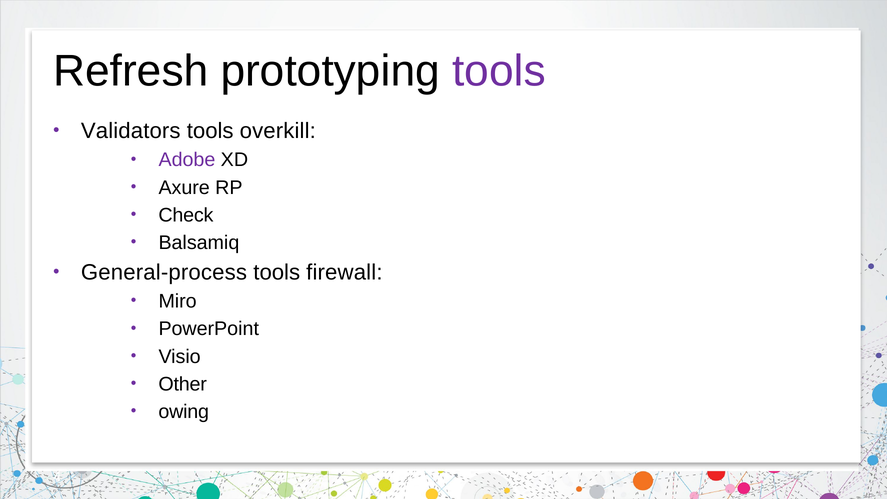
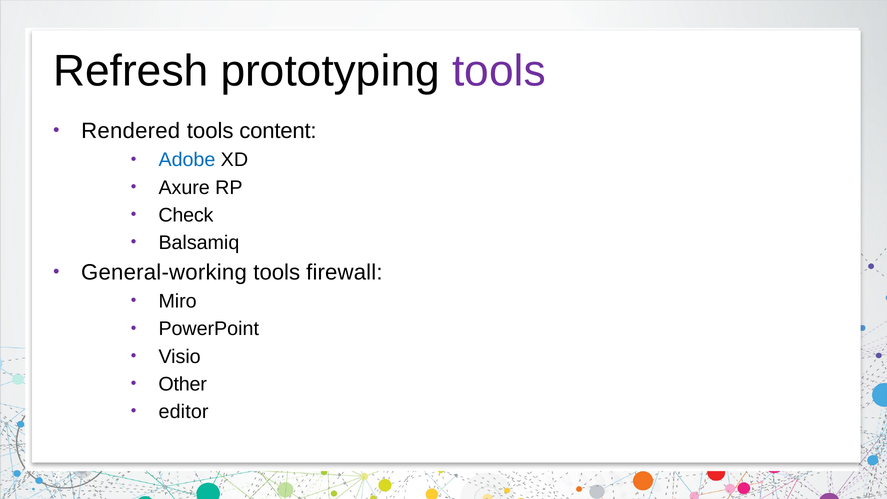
Validators: Validators -> Rendered (131, 131)
overkill: overkill -> content (278, 131)
Adobe colour: purple -> blue (187, 160)
General-process: General-process -> General-working (164, 272)
owing: owing -> editor (184, 412)
